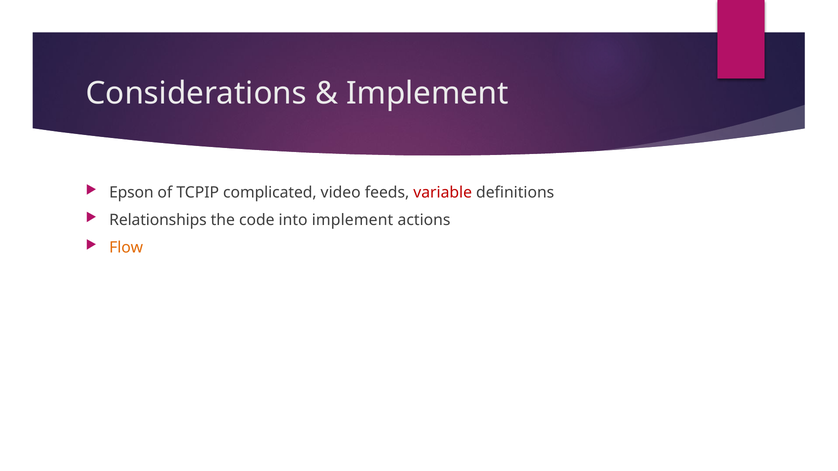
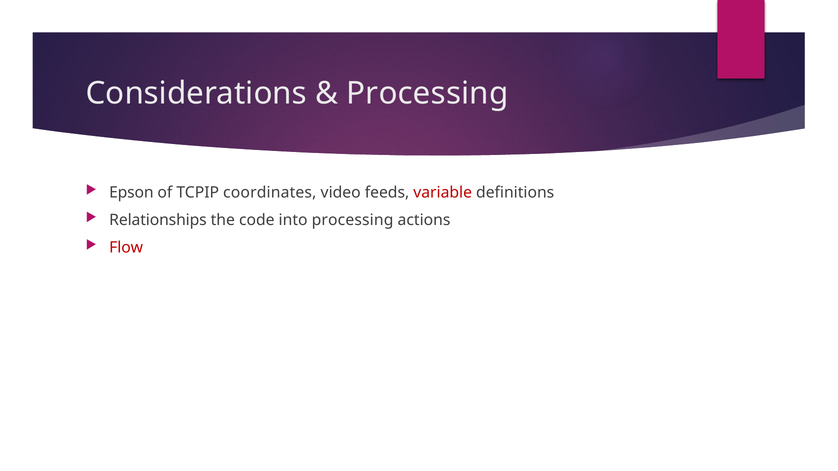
Implement: Implement -> Processing (427, 93)
complicated: complicated -> coordinates (270, 193)
into implement: implement -> processing (353, 220)
Flow colour: orange -> red (126, 248)
